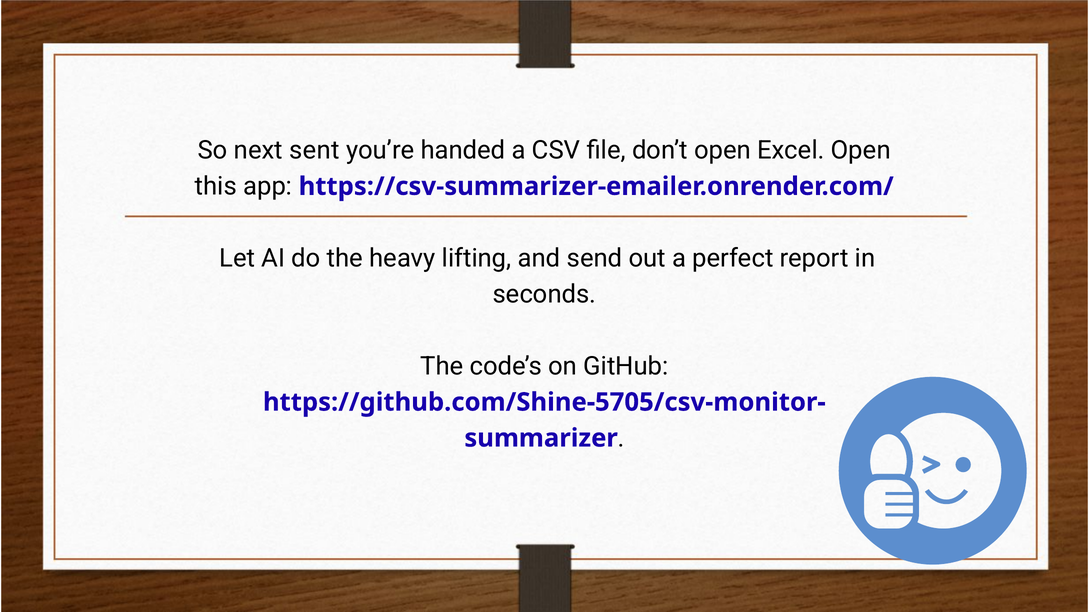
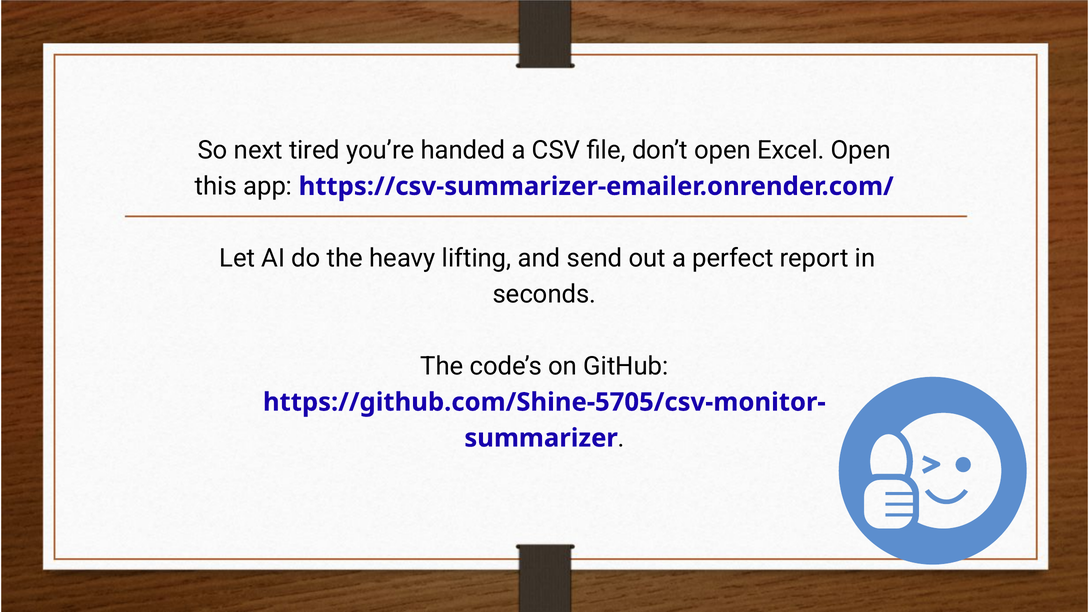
sent: sent -> tired (315, 151)
